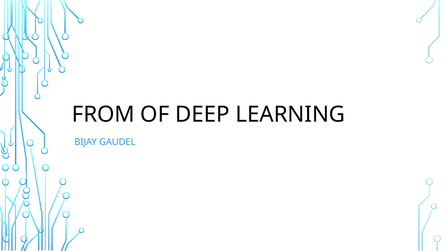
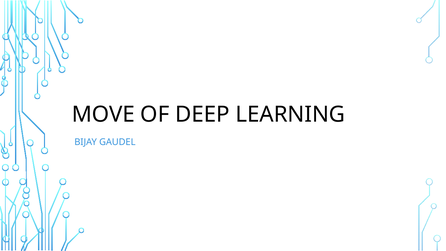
FROM: FROM -> MOVE (103, 115)
